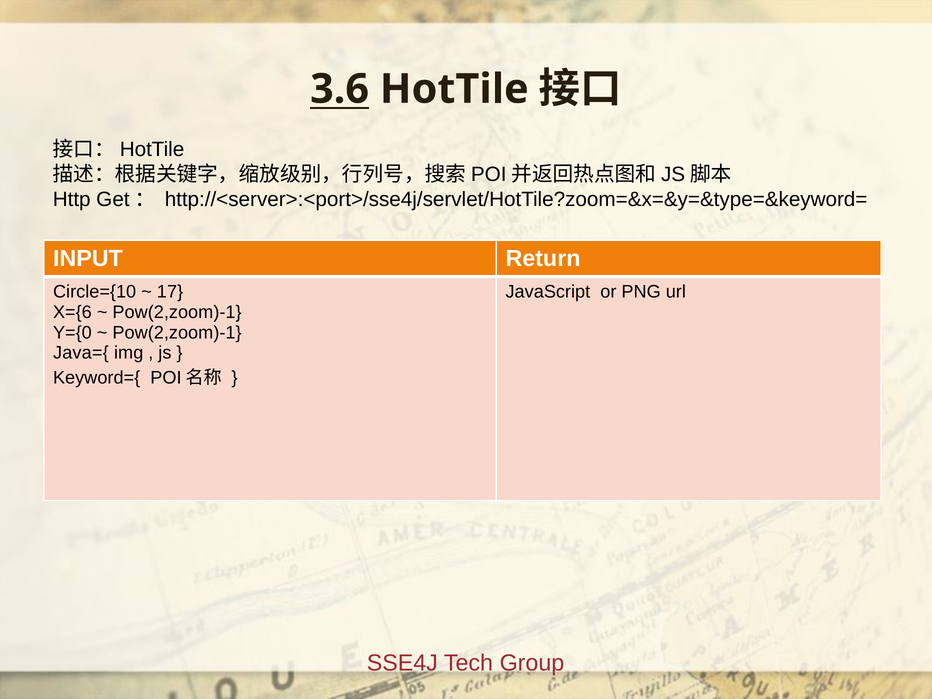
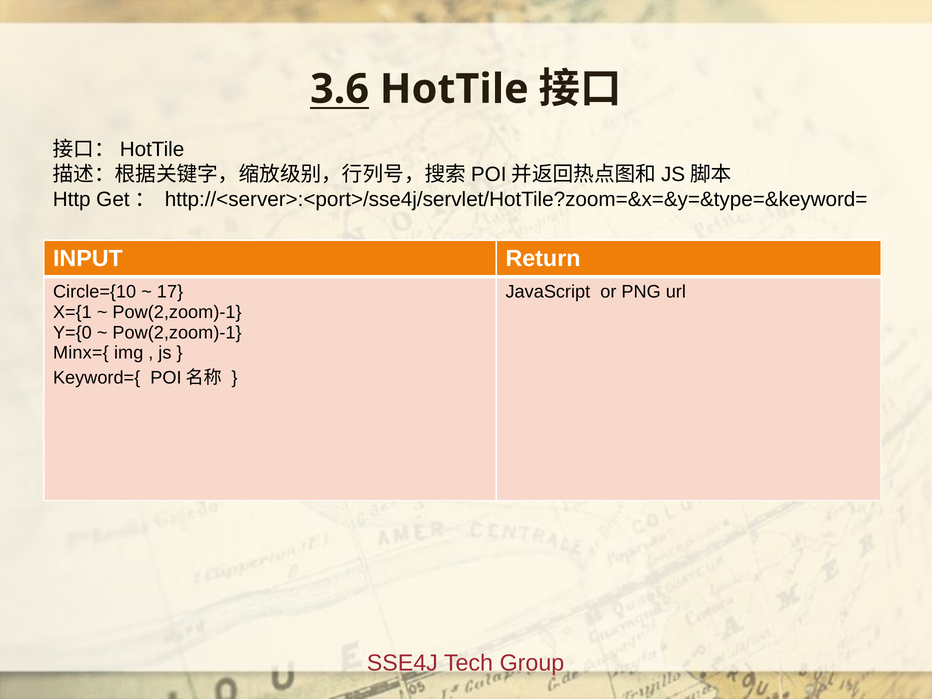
X={6: X={6 -> X={1 (72, 312)
Java={: Java={ -> Minx={ (81, 353)
